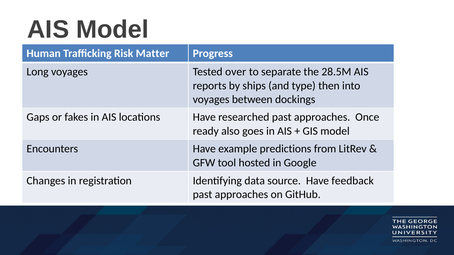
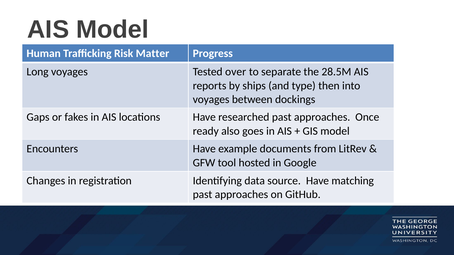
predictions: predictions -> documents (286, 149)
feedback: feedback -> matching (353, 181)
